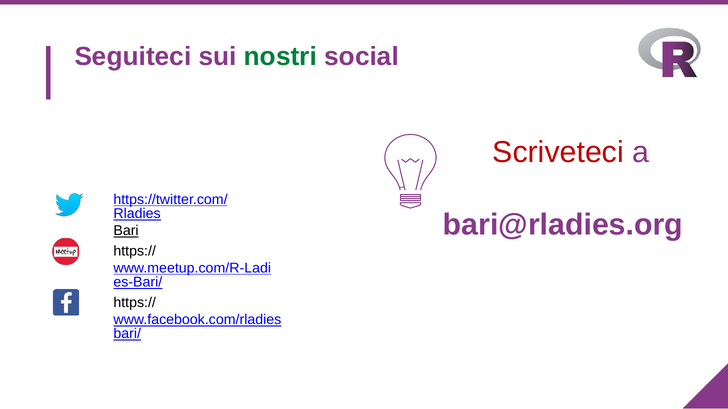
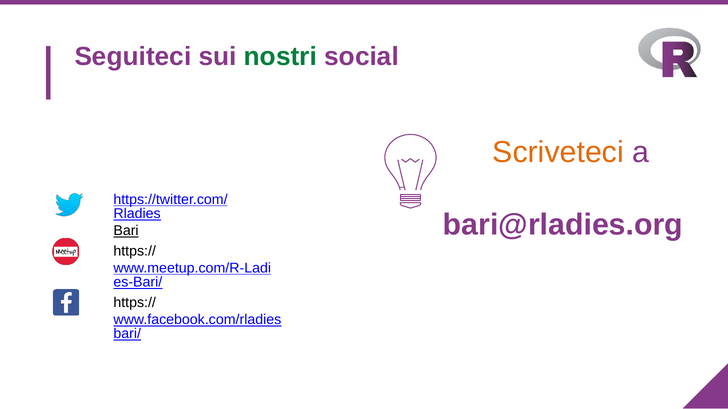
Scriveteci colour: red -> orange (558, 152)
